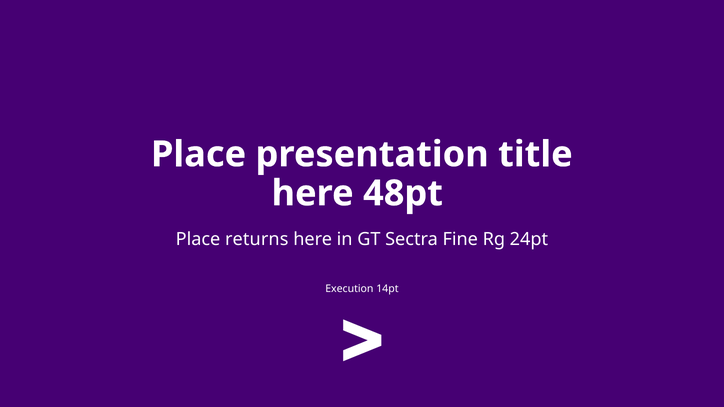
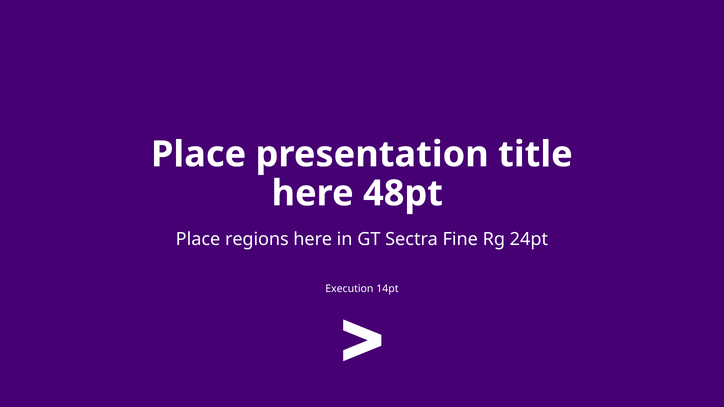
returns: returns -> regions (257, 239)
